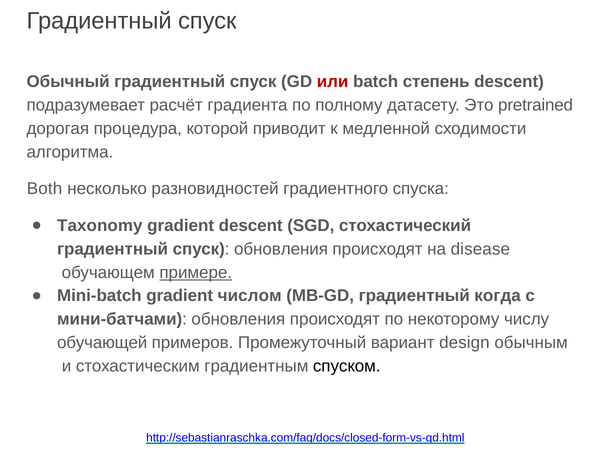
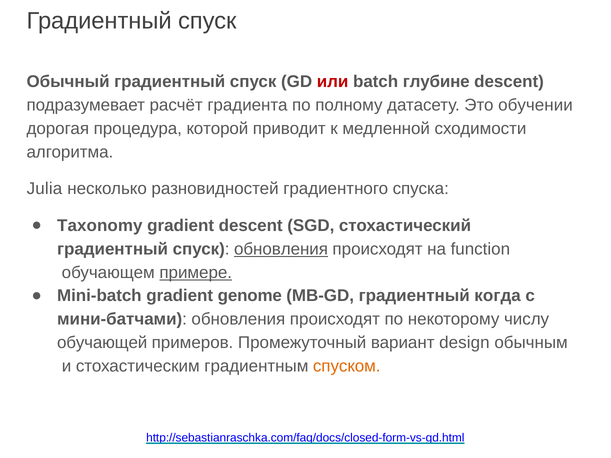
степень: степень -> глубине (436, 82)
pretrained: pretrained -> обучении (535, 105)
Both: Both -> Julia (45, 189)
обновления underline: none -> present (281, 249)
disease: disease -> function (480, 249)
числом: числом -> genome (250, 296)
спуском colour: black -> orange (347, 366)
